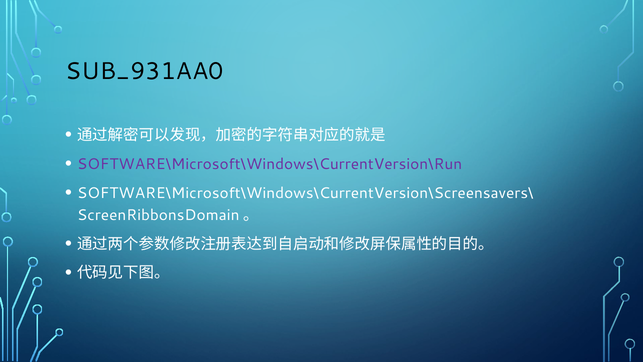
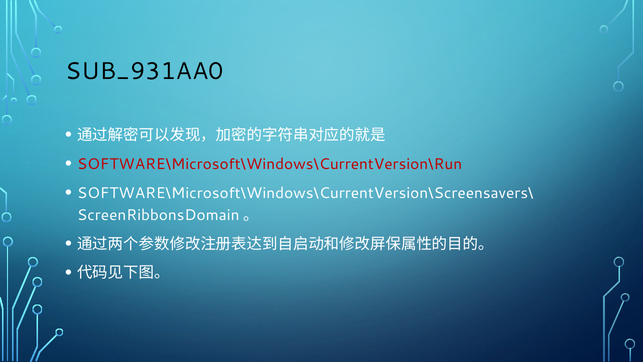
SOFTWARE\Microsoft\Windows\CurrentVersion\Run colour: purple -> red (270, 164)
